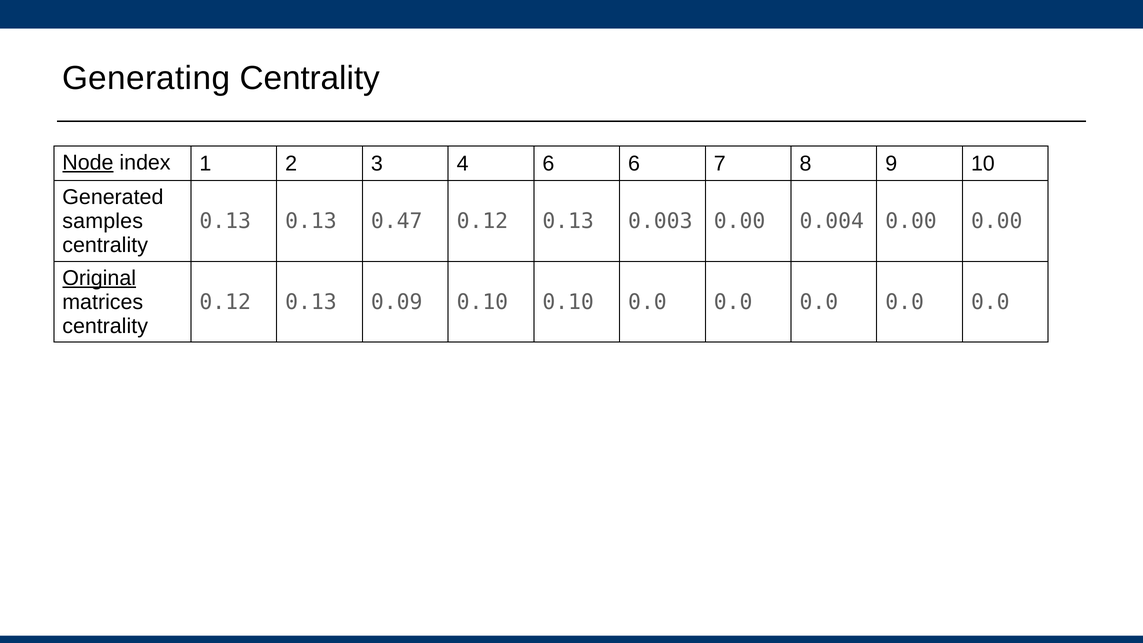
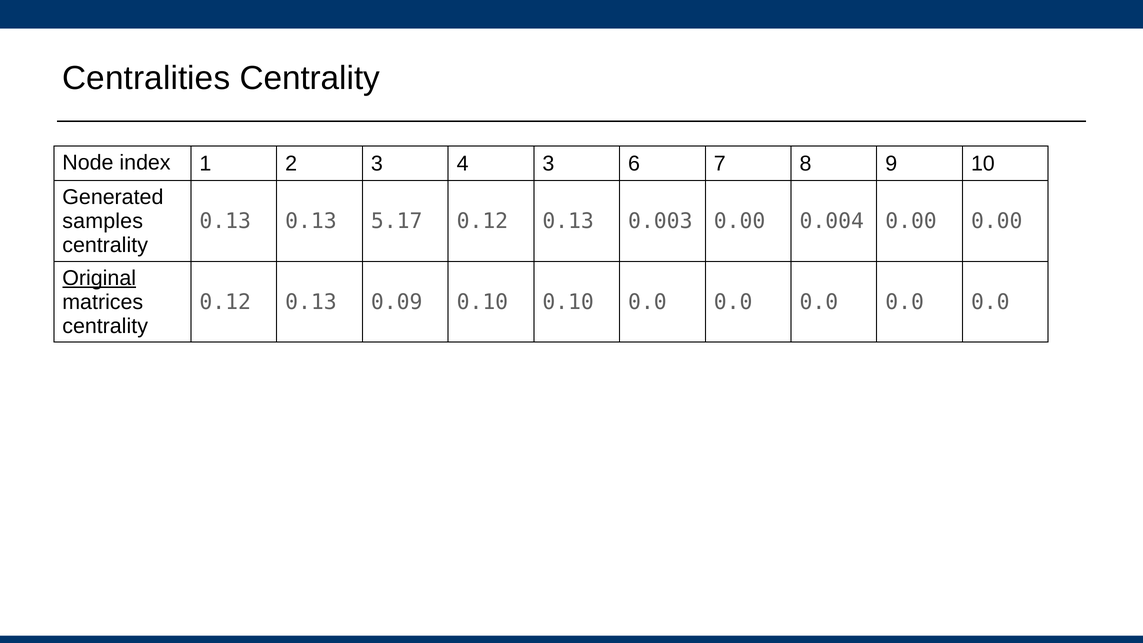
Generating: Generating -> Centralities (146, 78)
Node underline: present -> none (88, 163)
4 6: 6 -> 3 (548, 164)
0.47: 0.47 -> 5.17 (397, 221)
